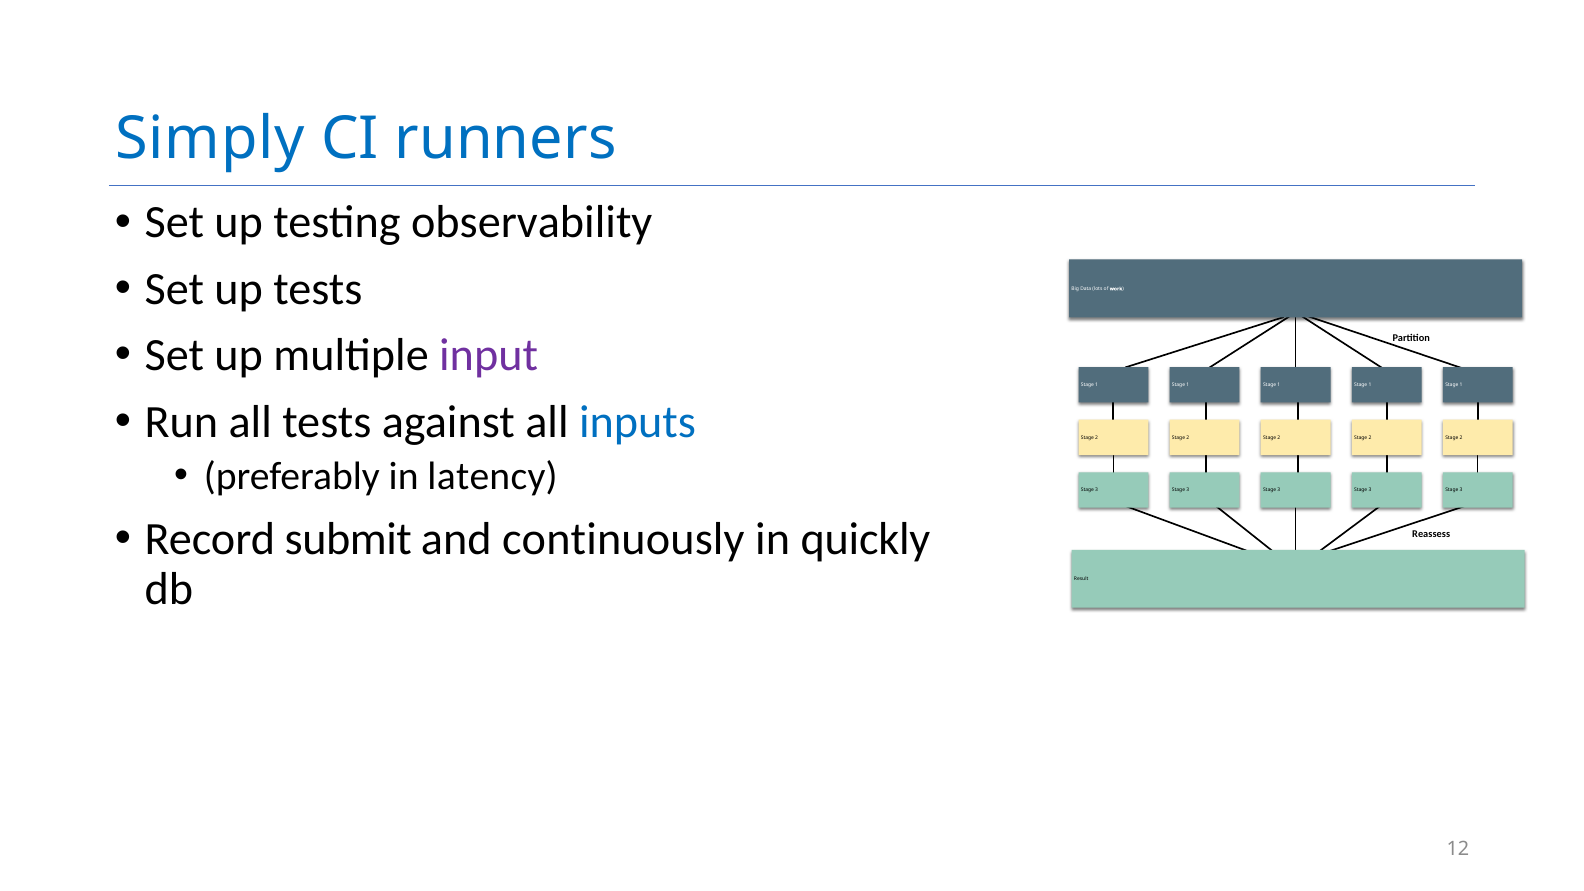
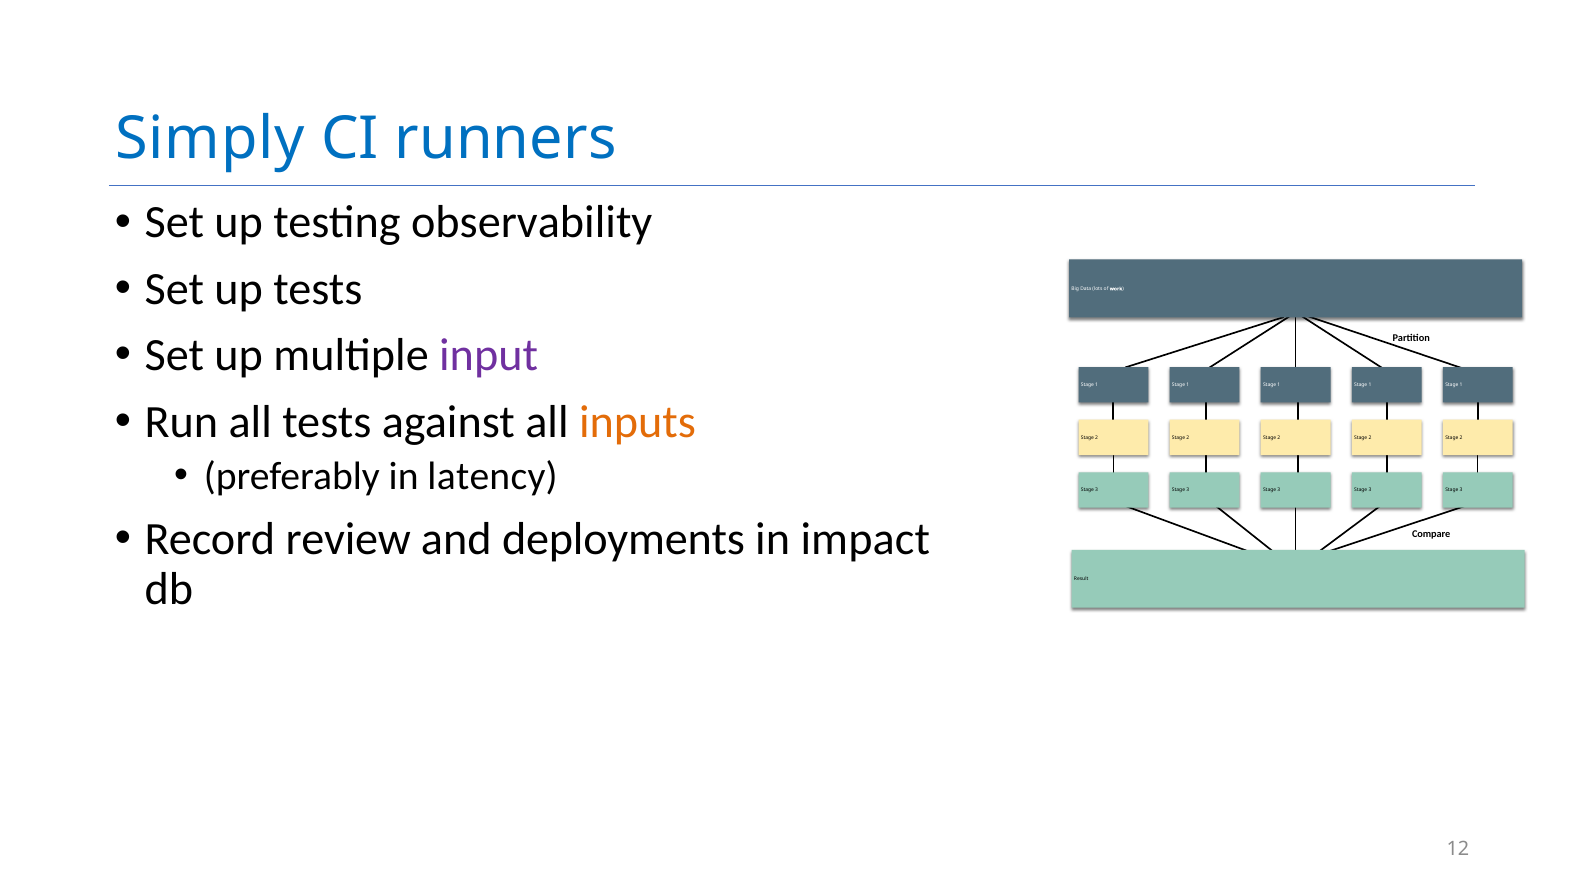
inputs colour: blue -> orange (638, 422)
submit: submit -> review (348, 539)
continuously: continuously -> deployments (624, 539)
quickly: quickly -> impact (865, 539)
Reassess: Reassess -> Compare (1431, 534)
